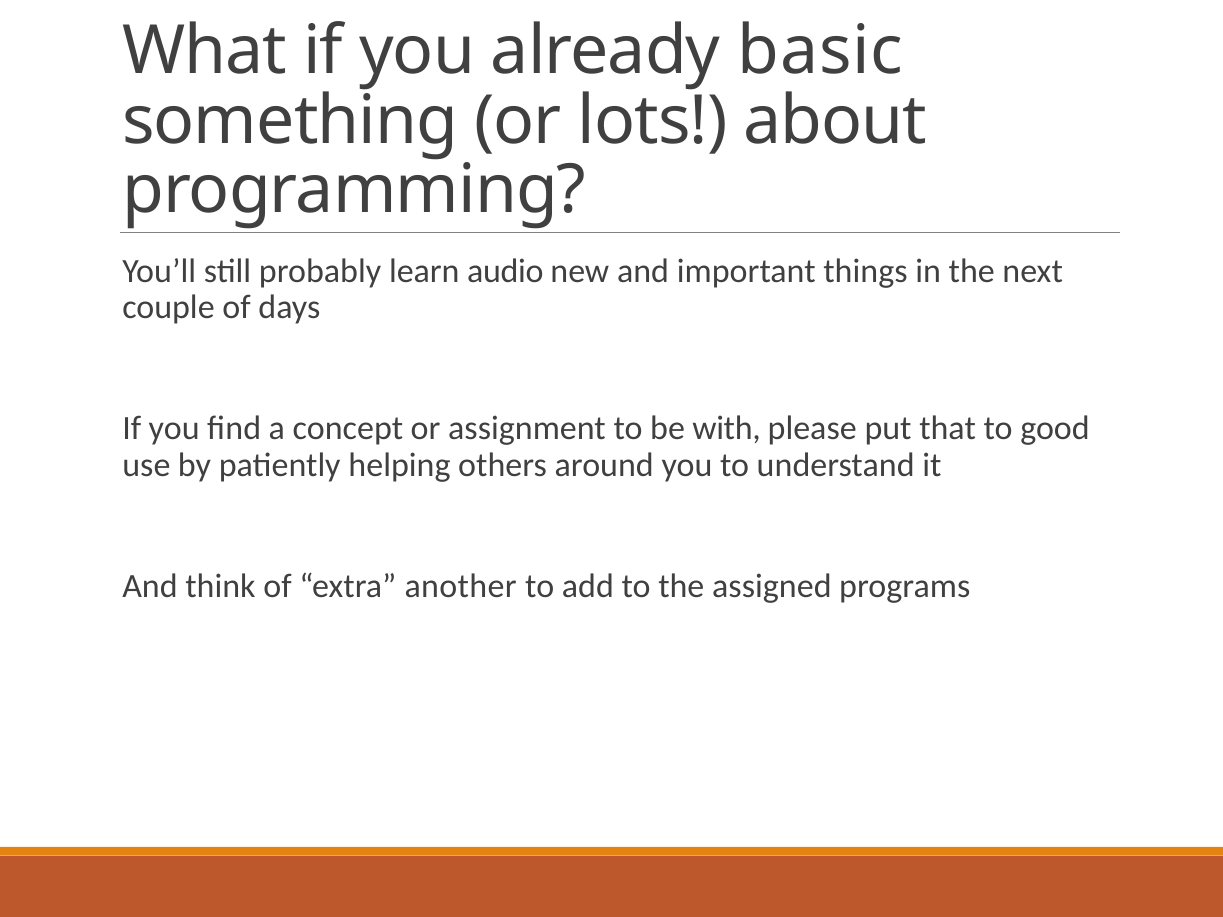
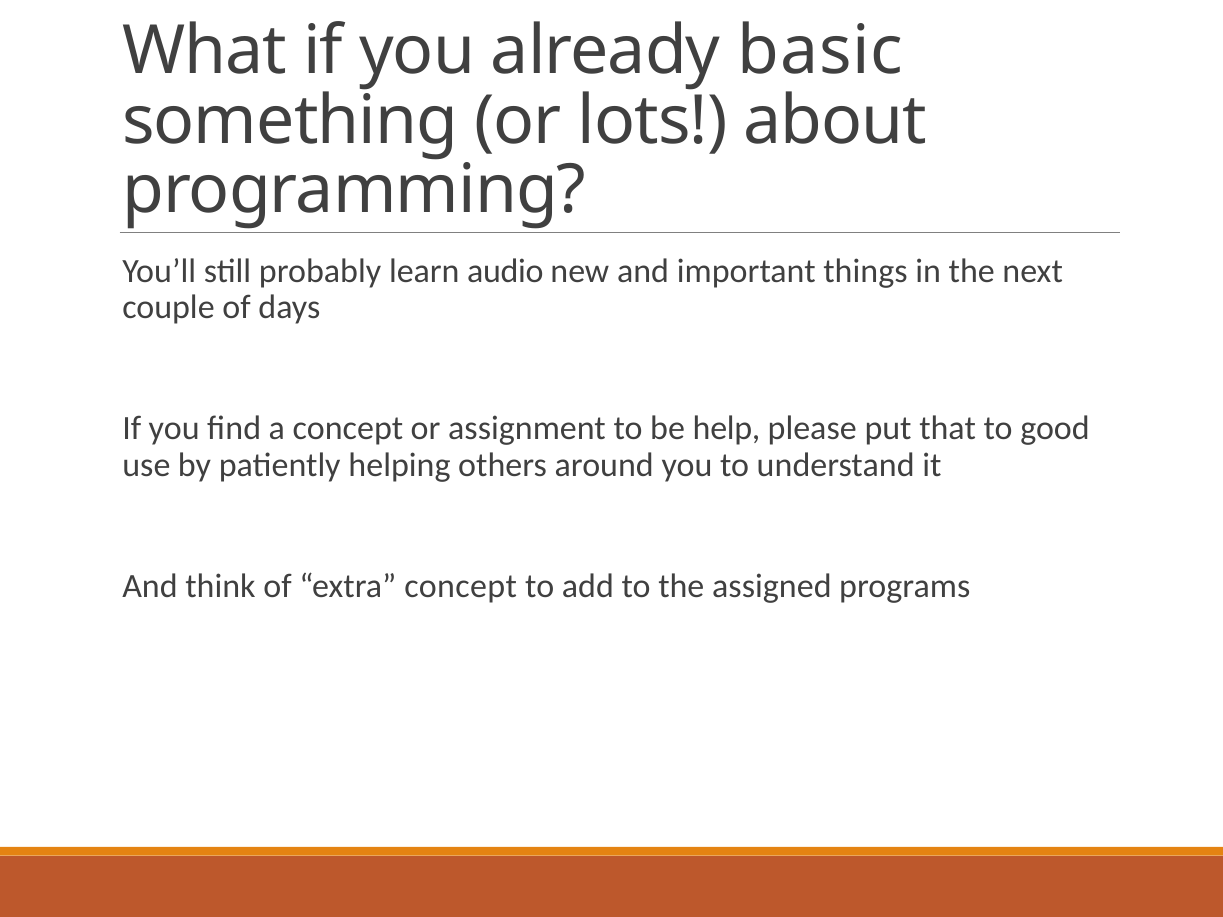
with: with -> help (727, 429)
extra another: another -> concept (461, 586)
